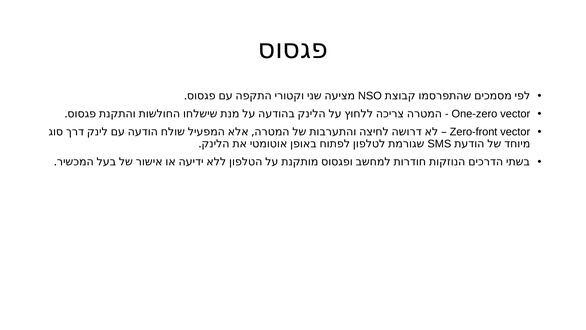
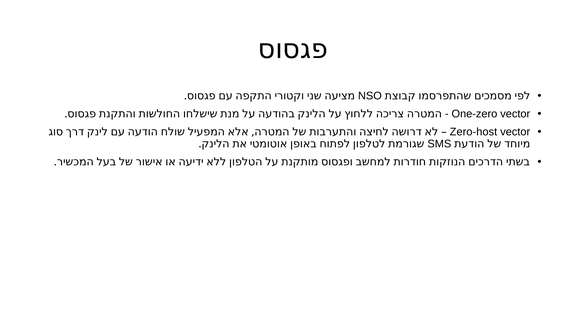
Zero-front: Zero-front -> Zero-host (473, 132)
